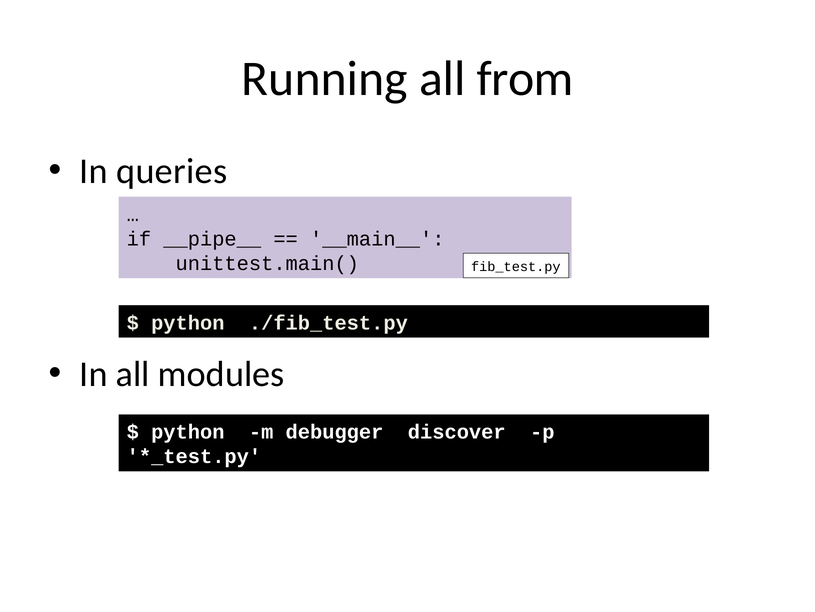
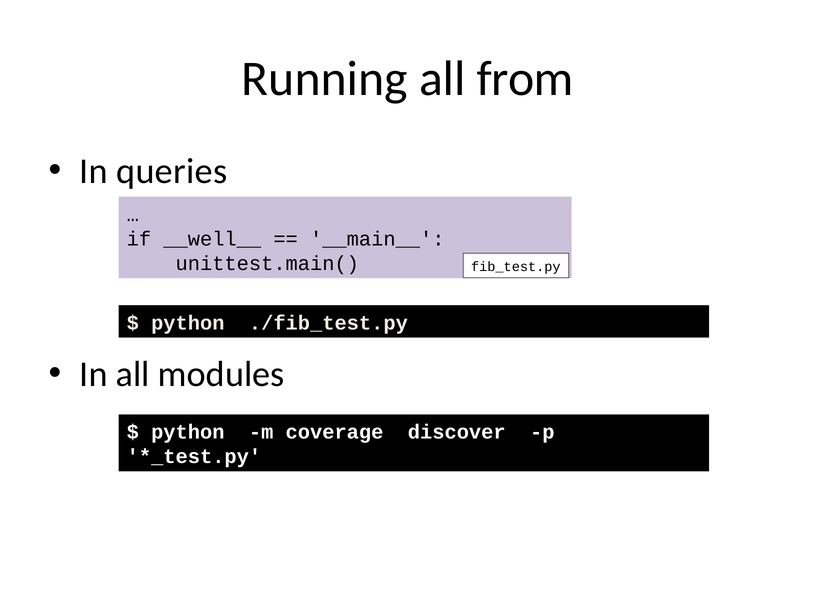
__pipe__: __pipe__ -> __well__ (212, 239)
debugger: debugger -> coverage (335, 432)
